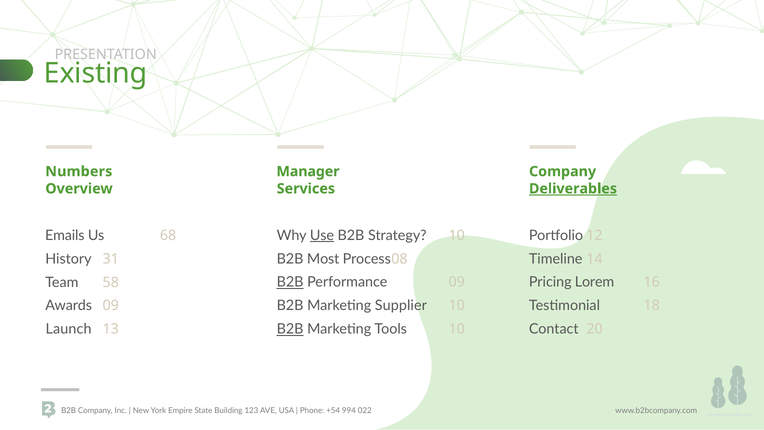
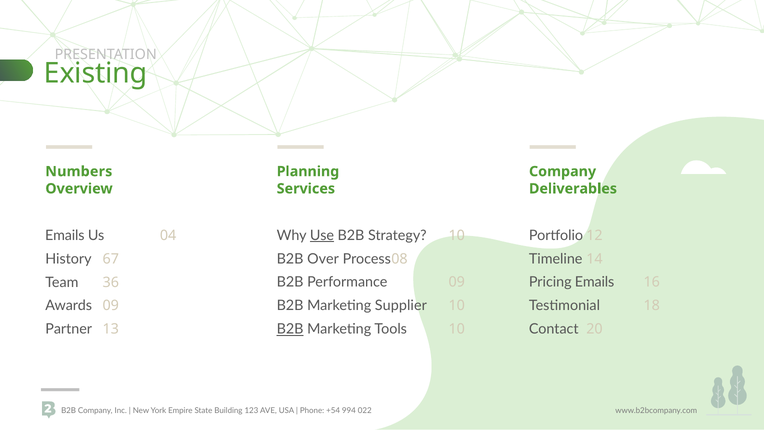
Manager: Manager -> Planning (308, 171)
Deliverables underline: present -> none (573, 189)
68: 68 -> 04 (168, 235)
Most: Most -> Over (323, 259)
31: 31 -> 67 (111, 259)
58: 58 -> 36 (111, 282)
B2B underline: present -> none (290, 282)
Pricing Lorem: Lorem -> Emails (595, 282)
Launch: Launch -> Partner (69, 329)
